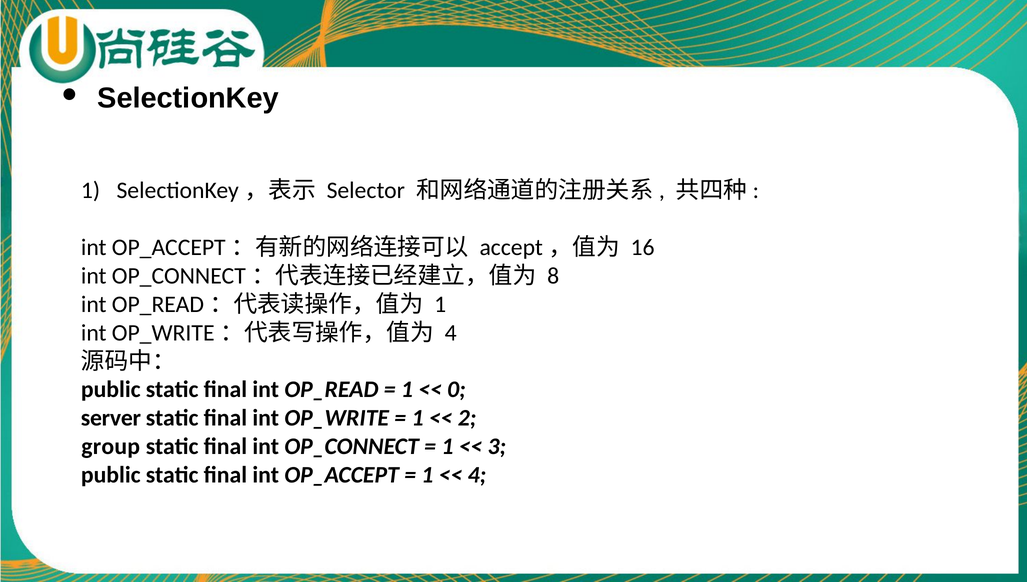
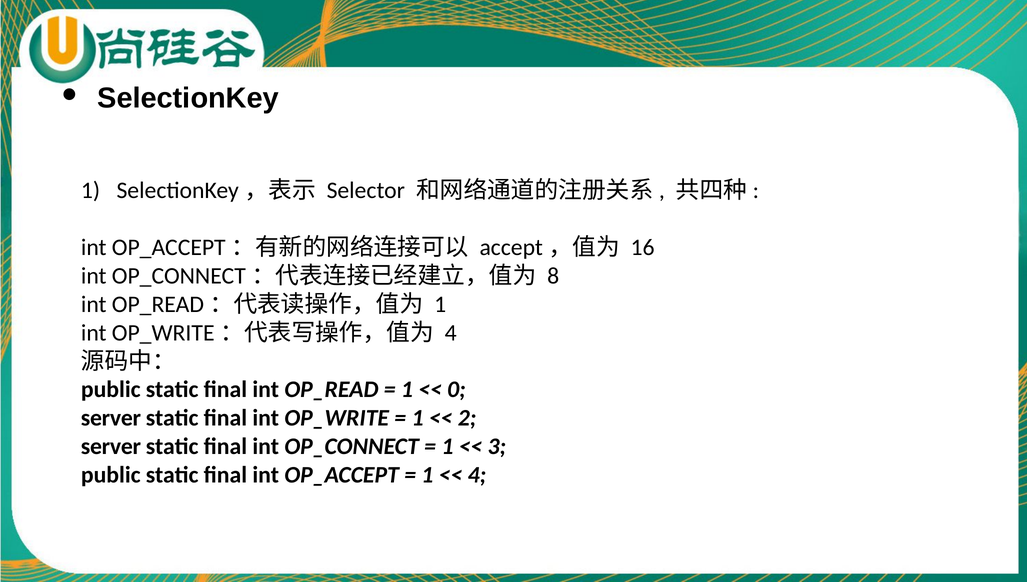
group: group -> server (111, 447)
